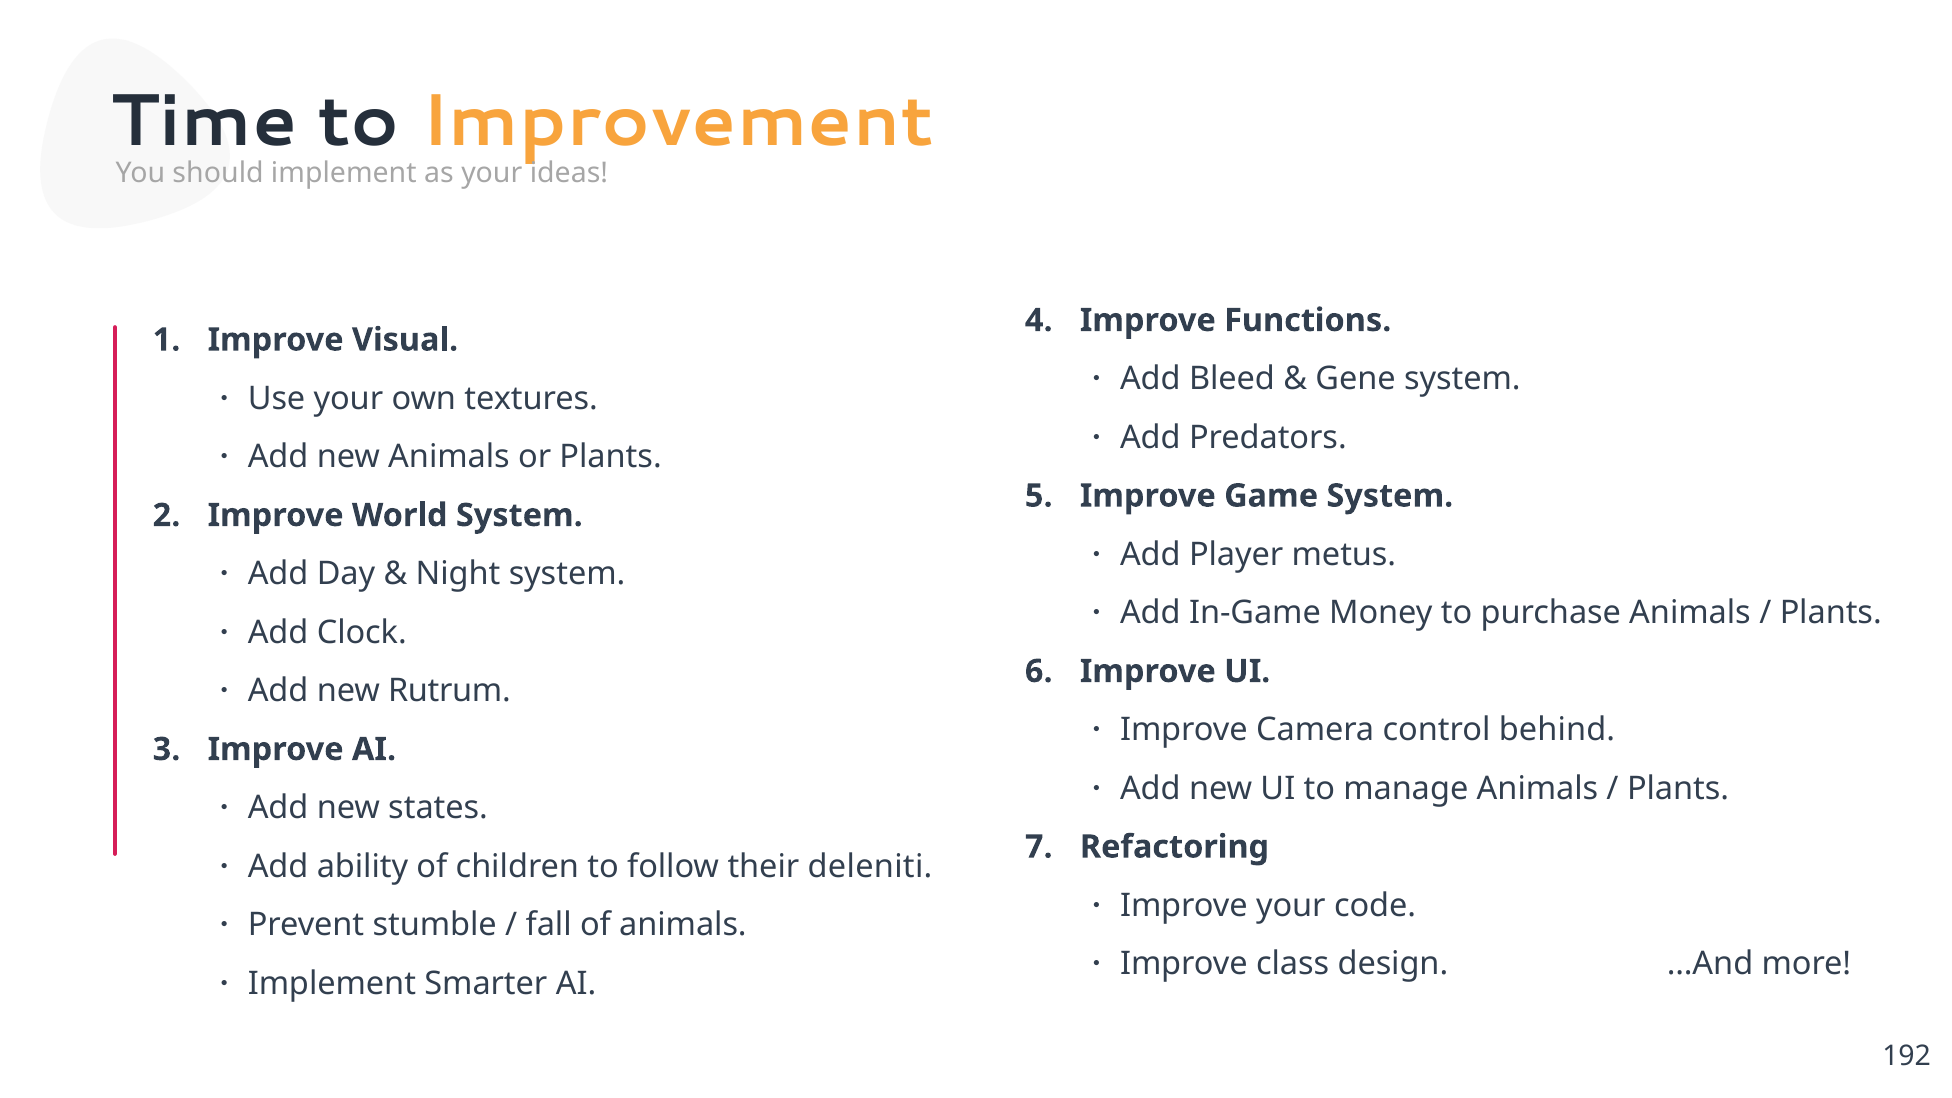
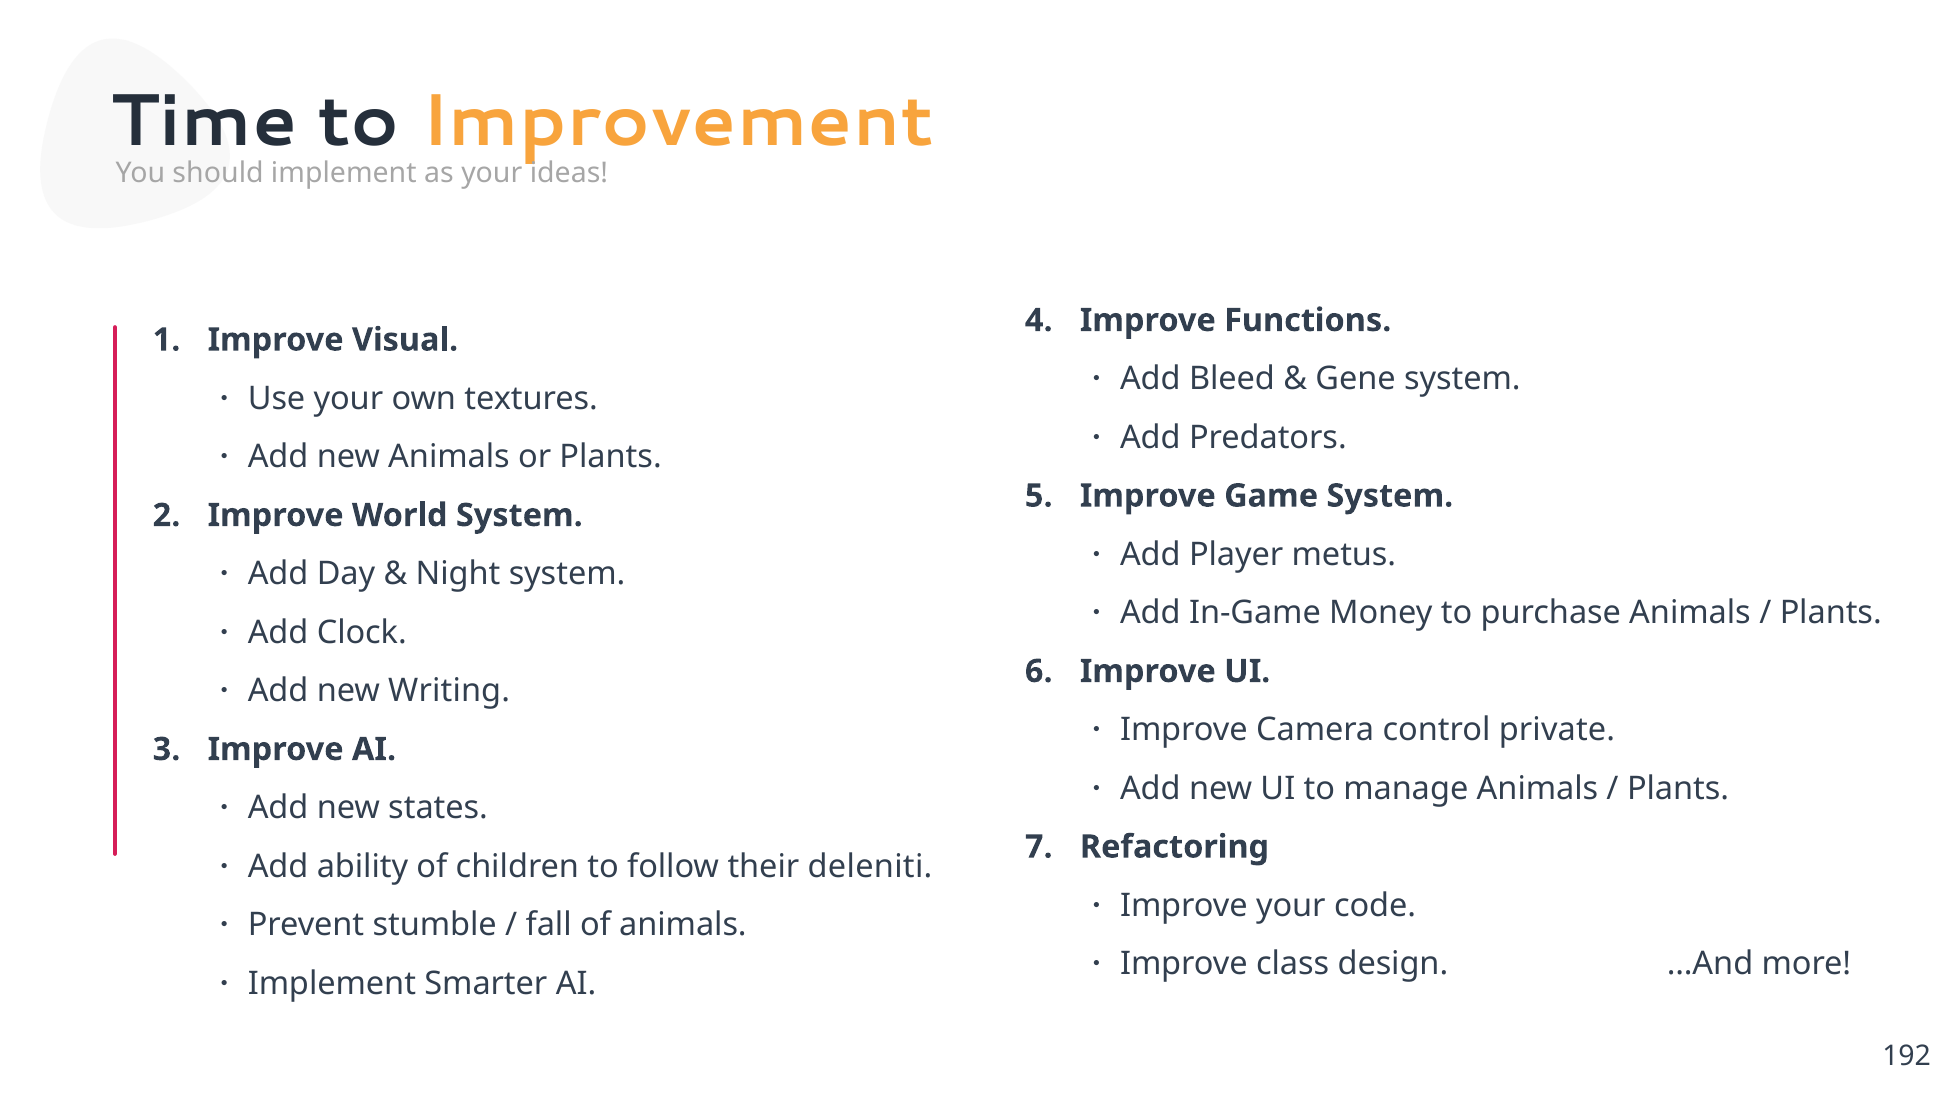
Rutrum: Rutrum -> Writing (449, 691)
behind: behind -> private (1557, 730)
